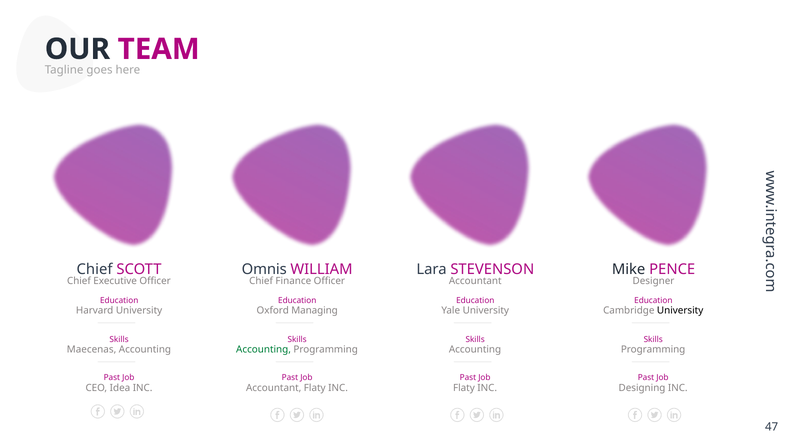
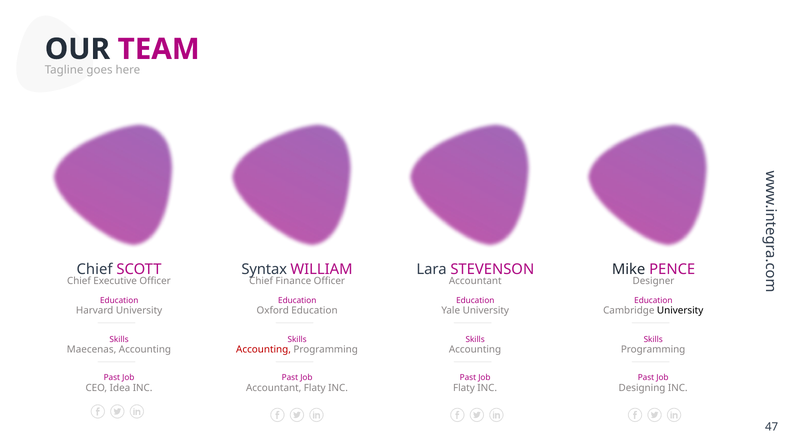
Omnis: Omnis -> Syntax (264, 270)
Oxford Managing: Managing -> Education (314, 311)
Accounting colour: green -> red (264, 350)
